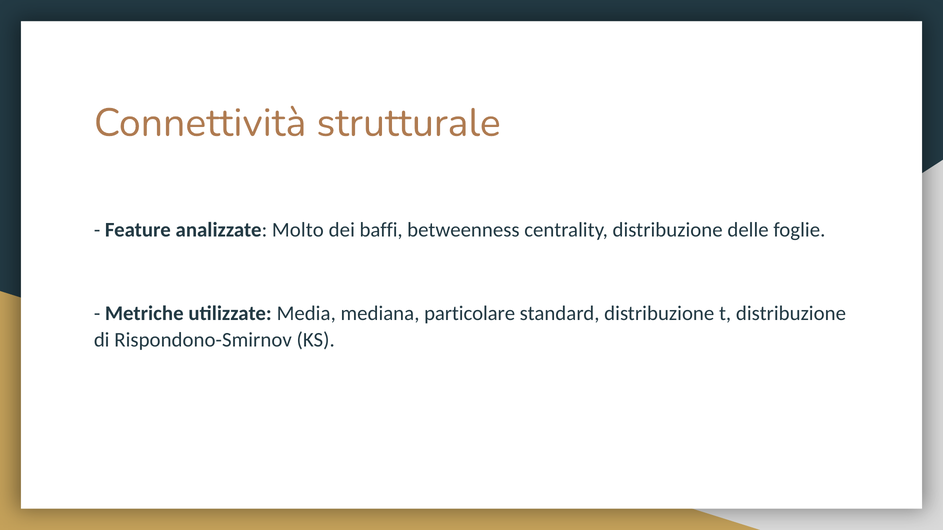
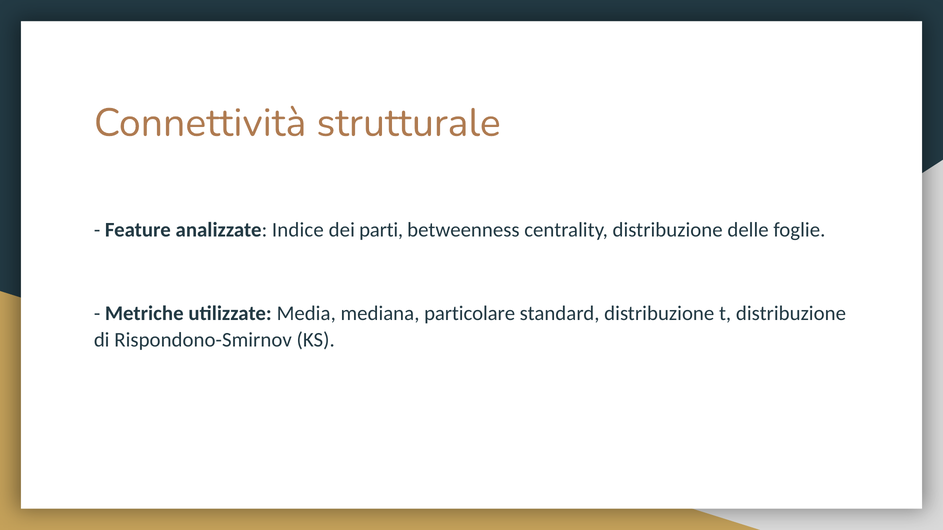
Molto: Molto -> Indice (298, 230)
baffi: baffi -> parti (381, 230)
